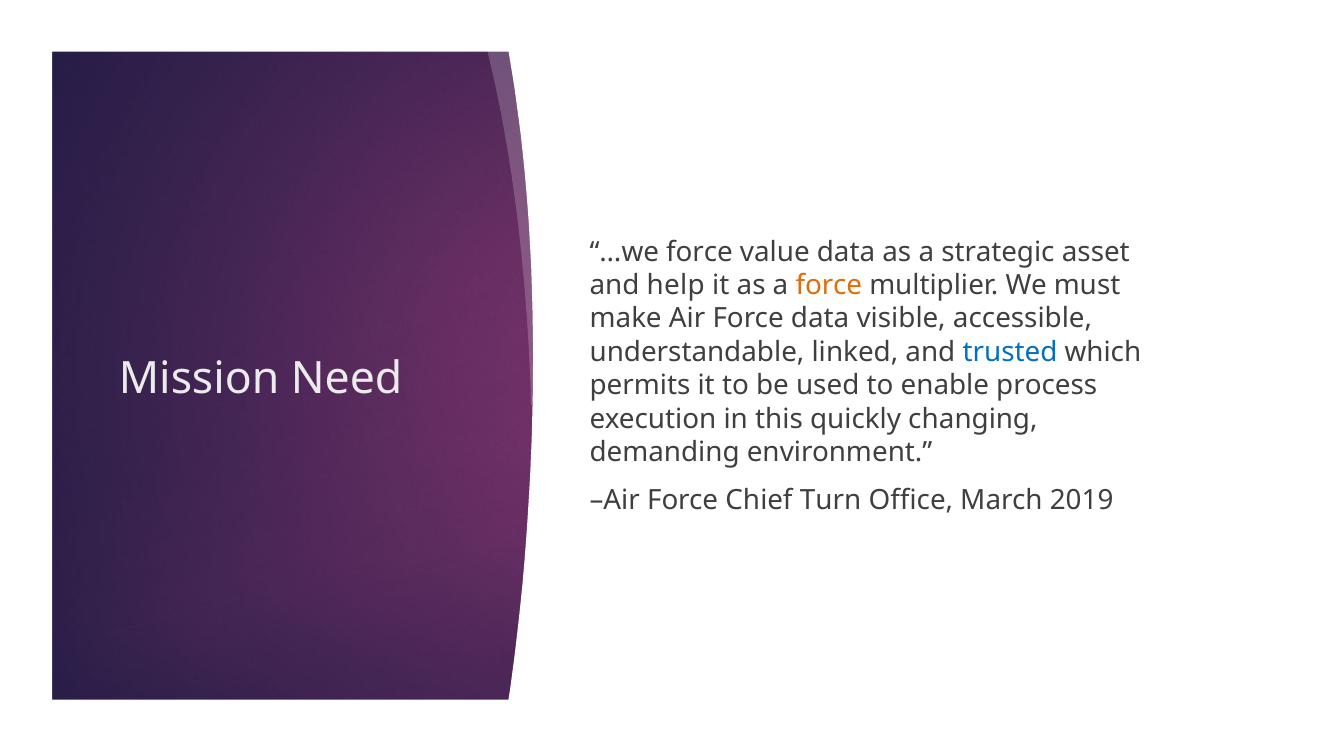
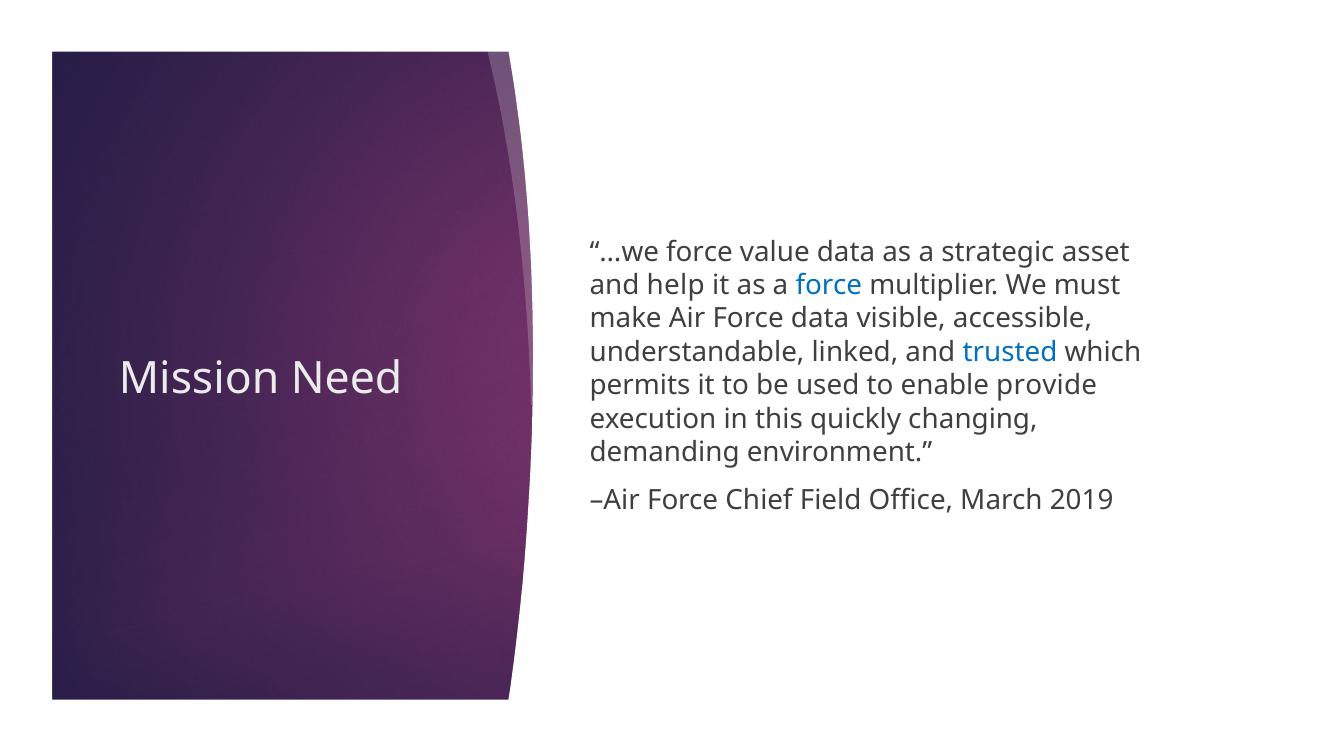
force colour: orange -> blue (829, 285)
process: process -> provide (1047, 385)
Turn: Turn -> Field (831, 500)
